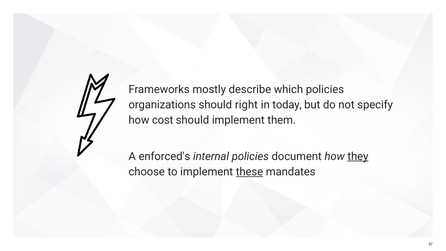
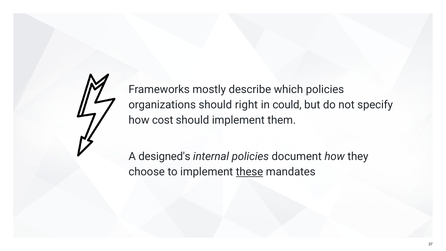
today: today -> could (287, 105)
enforced's: enforced's -> designed's (164, 156)
they underline: present -> none (358, 156)
